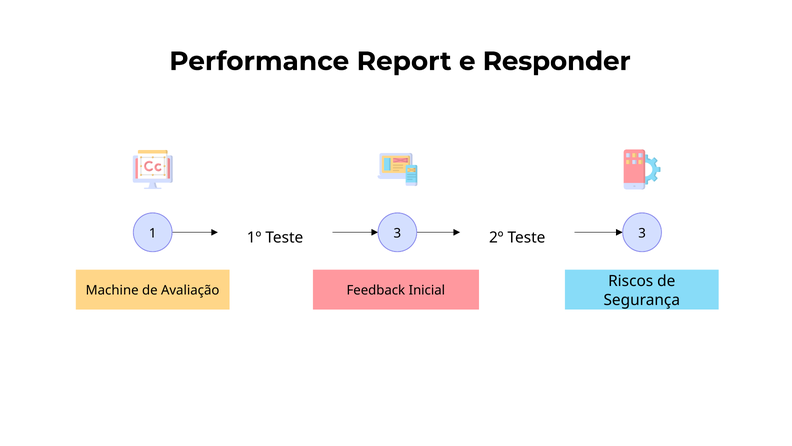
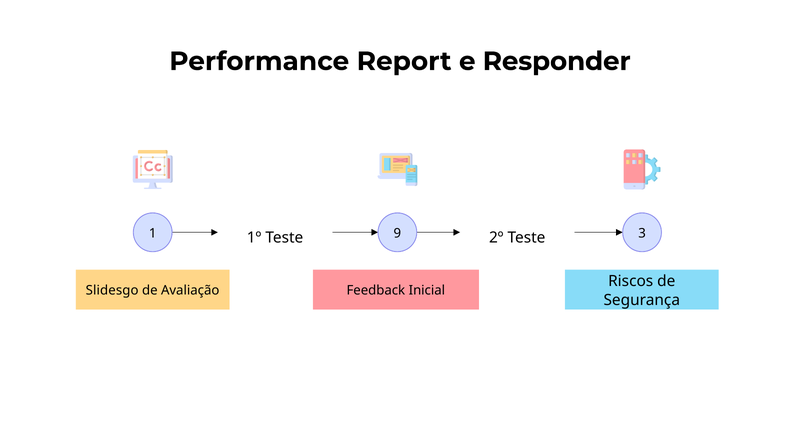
1 3: 3 -> 9 (397, 233)
Machine: Machine -> Slidesgo (112, 290)
